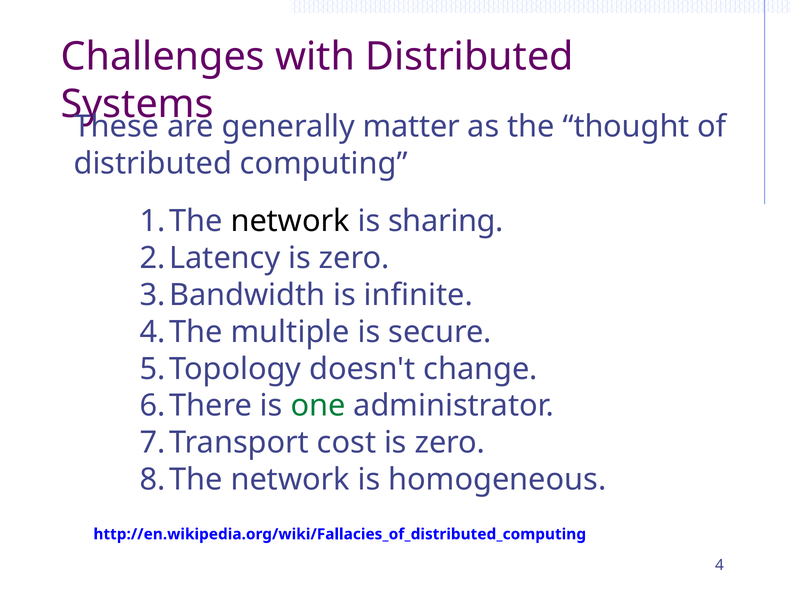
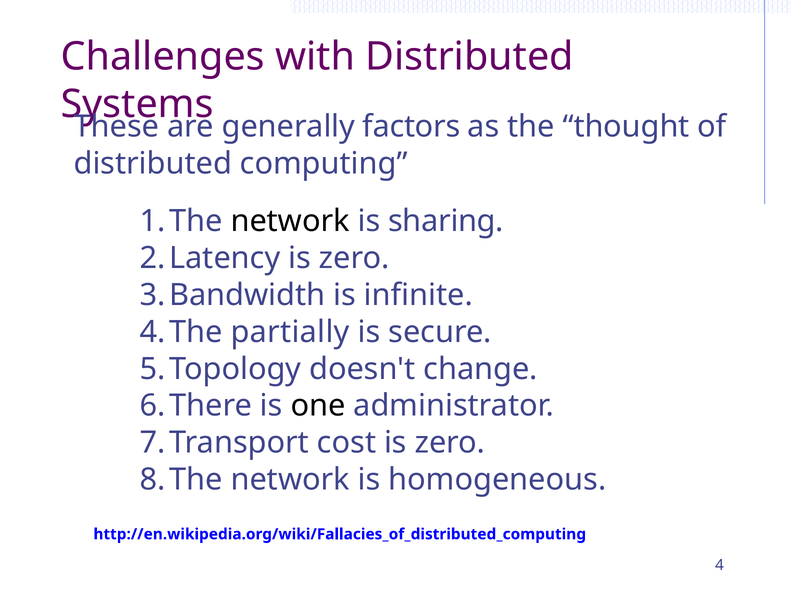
matter: matter -> factors (411, 127)
multiple: multiple -> partially (290, 332)
one colour: green -> black (318, 406)
